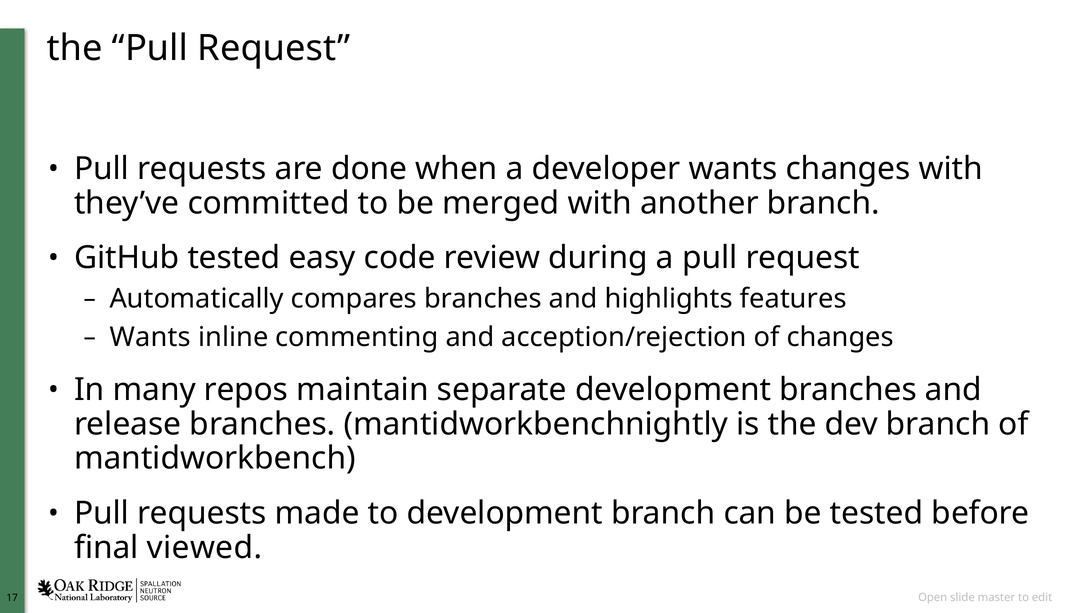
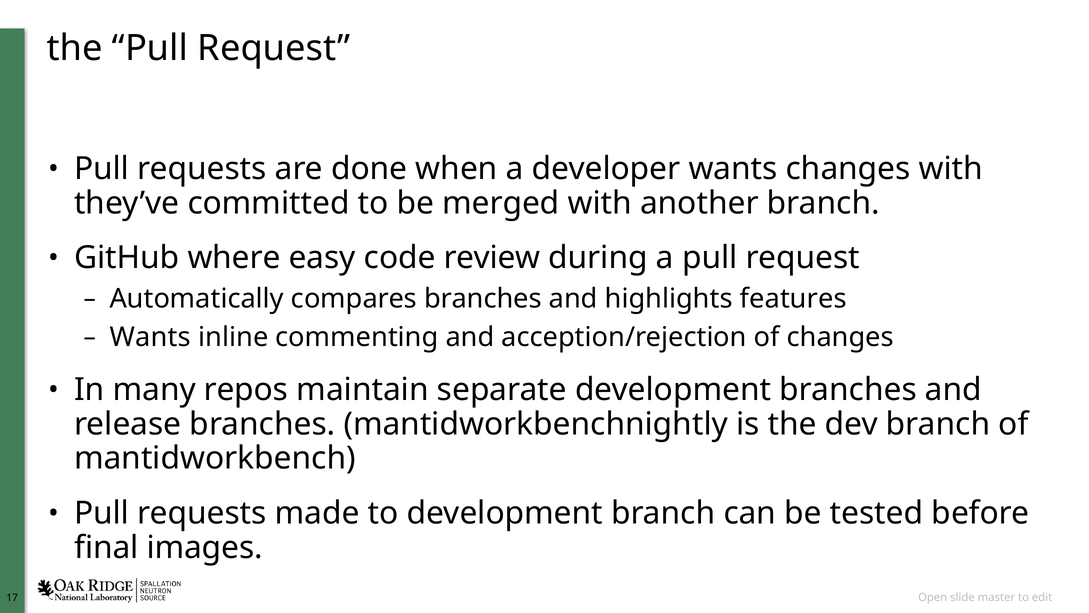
GitHub tested: tested -> where (234, 258)
viewed: viewed -> images (205, 547)
